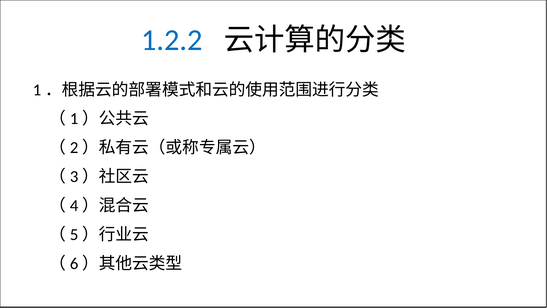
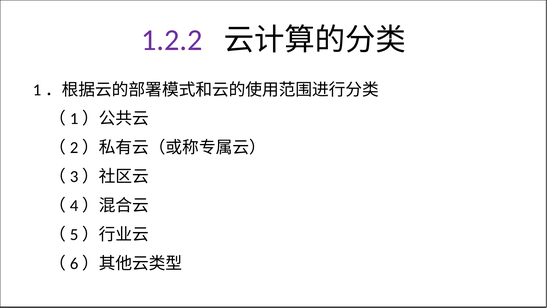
1.2.2 colour: blue -> purple (172, 40)
